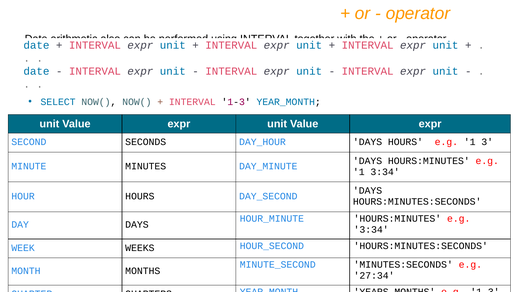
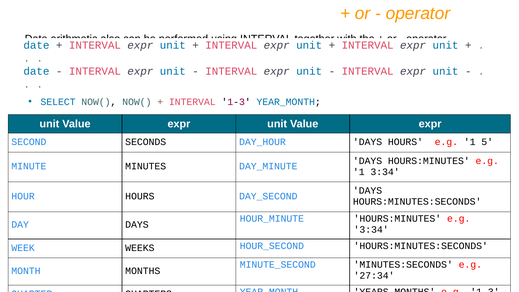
3: 3 -> 5 (487, 142)
